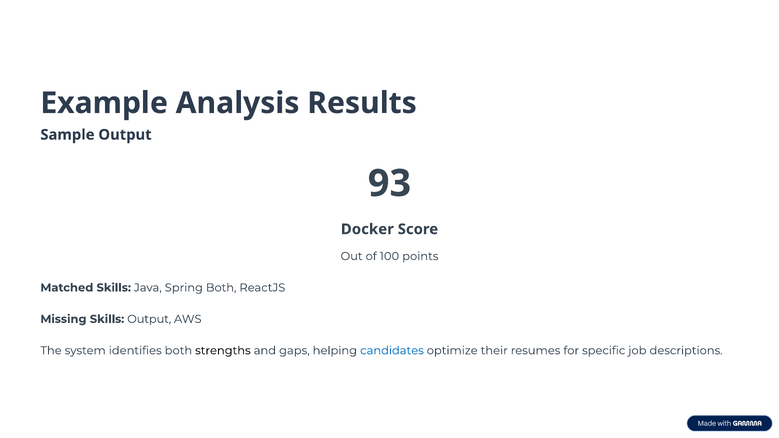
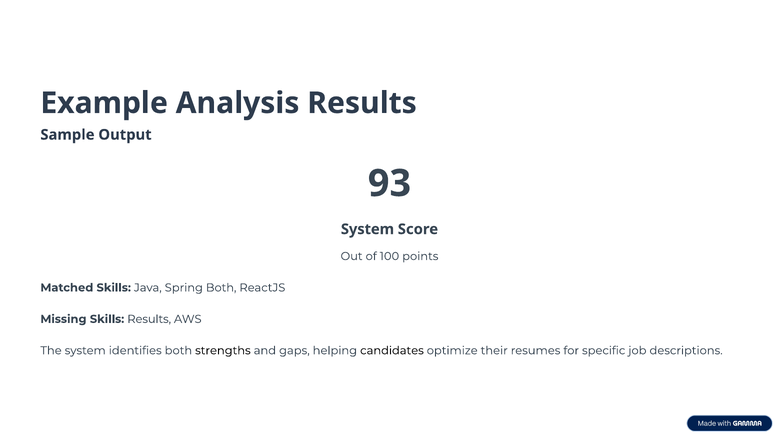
Docker: Docker -> System (367, 229)
Skills Output: Output -> Results (149, 319)
candidates colour: blue -> black (392, 351)
